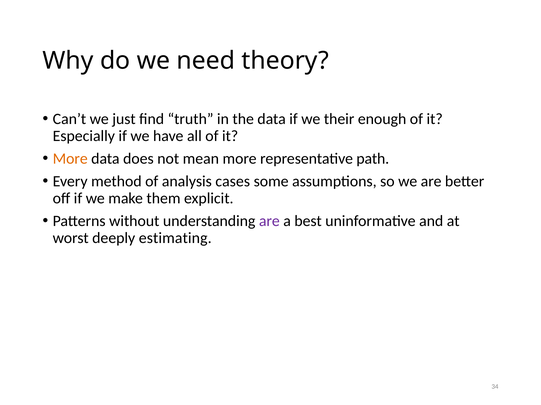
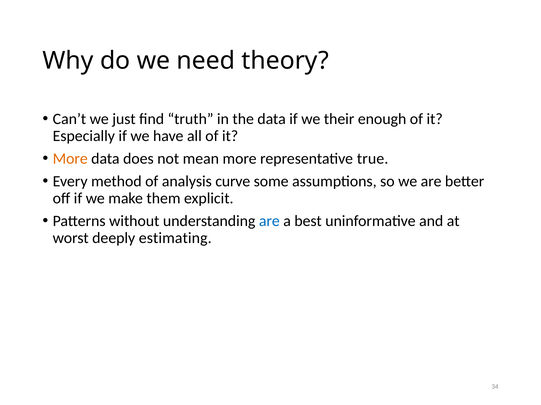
path: path -> true (373, 159)
cases: cases -> curve (233, 182)
are colour: purple -> blue (269, 221)
